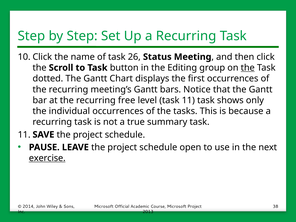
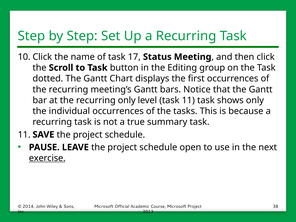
26: 26 -> 17 (134, 57)
the underline: present -> none (248, 68)
recurring free: free -> only (127, 100)
